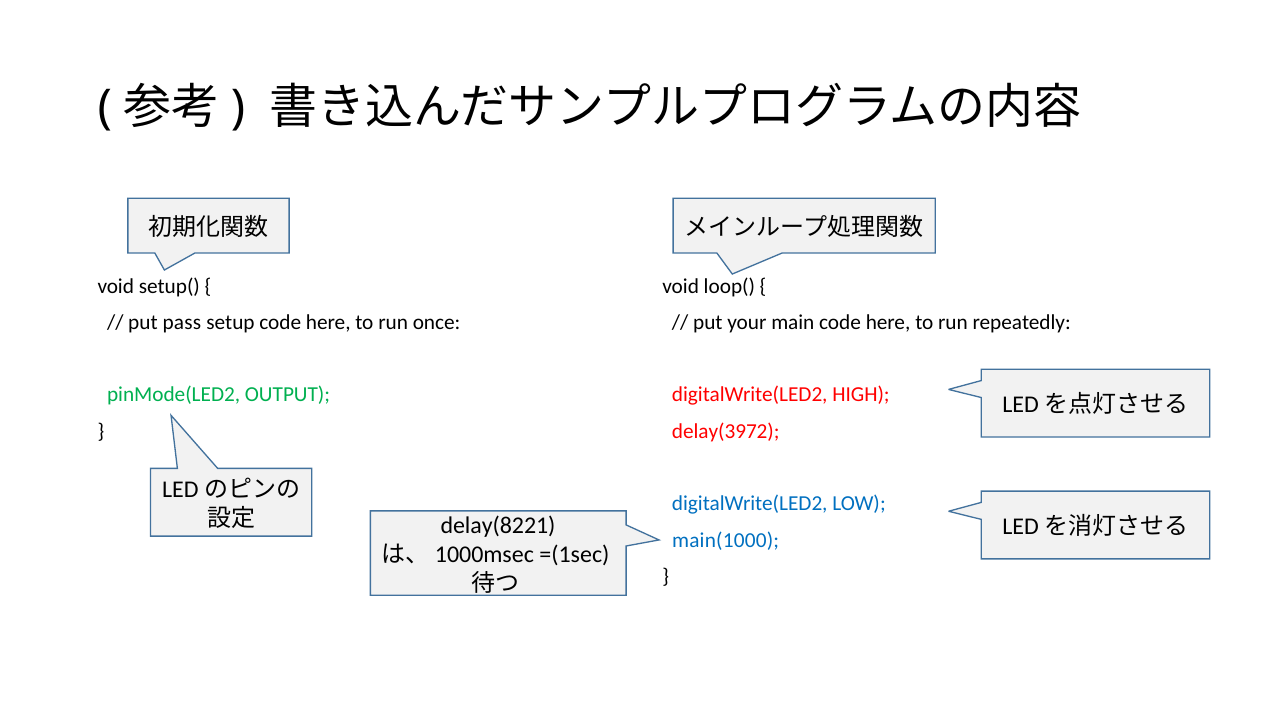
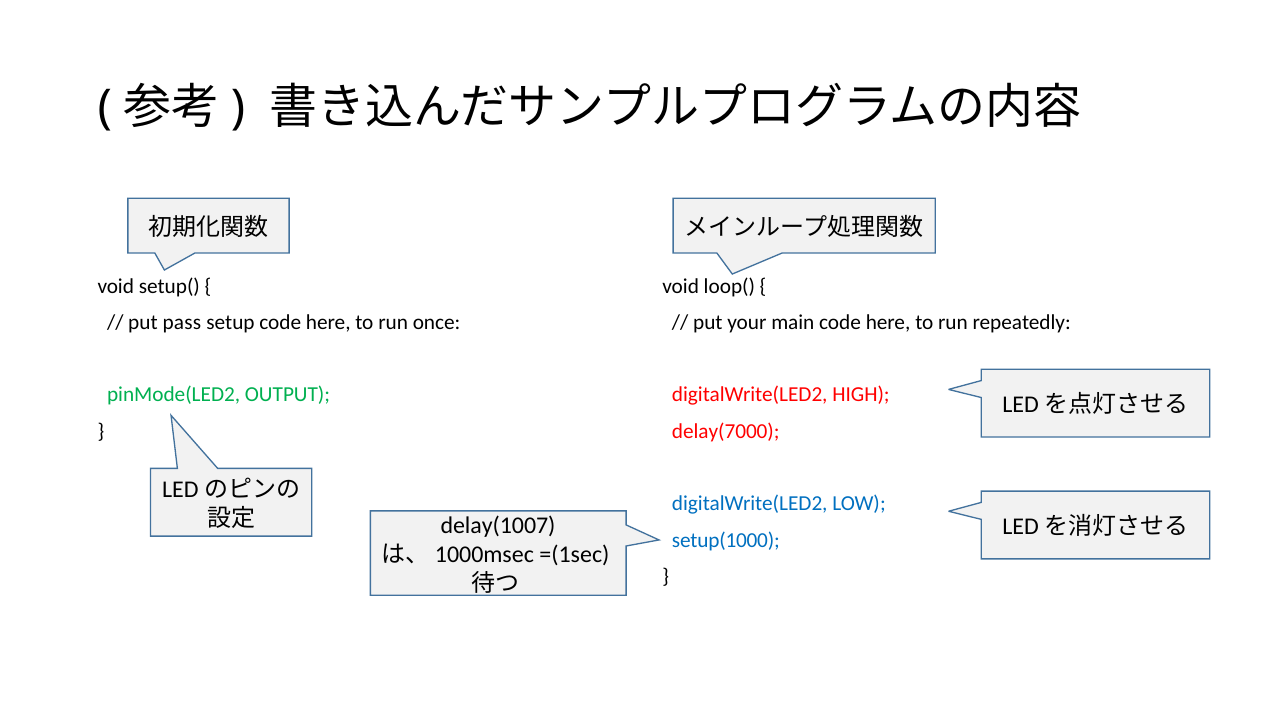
delay(3972: delay(3972 -> delay(7000 (726, 431)
delay(8221: delay(8221 -> delay(1007 (498, 526)
main(1000: main(1000 -> setup(1000 (726, 540)
